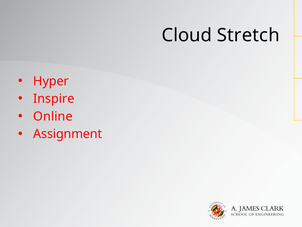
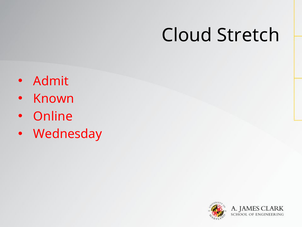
Hyper: Hyper -> Admit (51, 81)
Inspire: Inspire -> Known (54, 99)
Assignment: Assignment -> Wednesday (68, 134)
